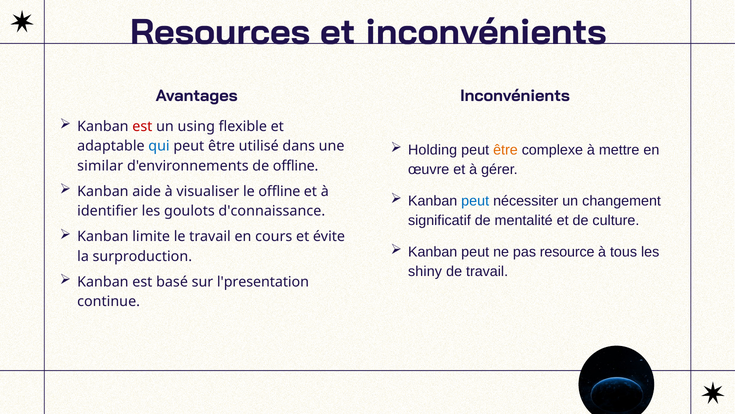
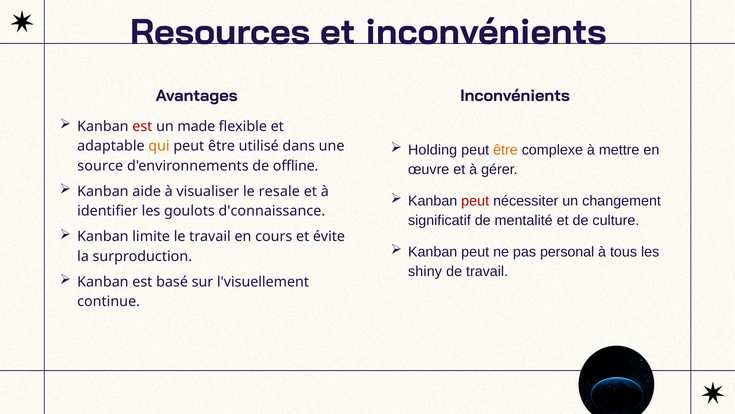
using: using -> made (196, 126)
qui colour: blue -> orange (159, 146)
similar: similar -> source (100, 166)
le offline: offline -> resale (279, 191)
peut colour: blue -> red (475, 201)
resource: resource -> personal (567, 252)
l'presentation: l'presentation -> l'visuellement (263, 282)
